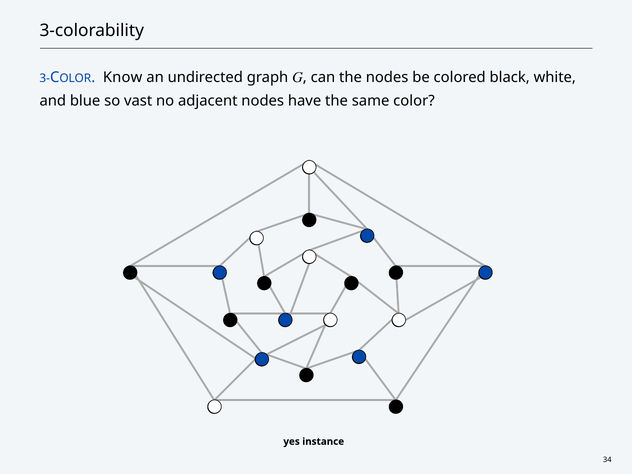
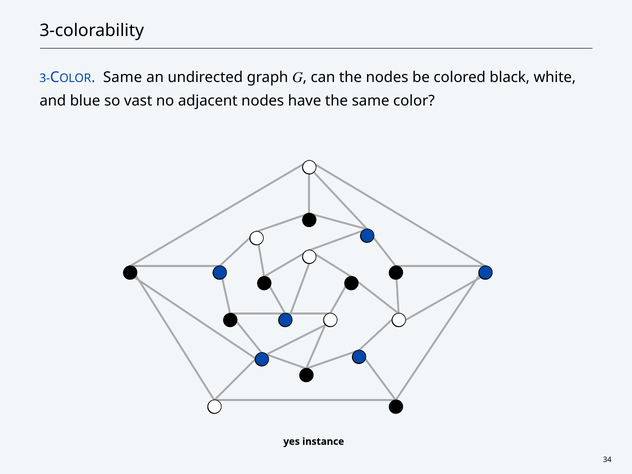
Know: Know -> Same (123, 77)
